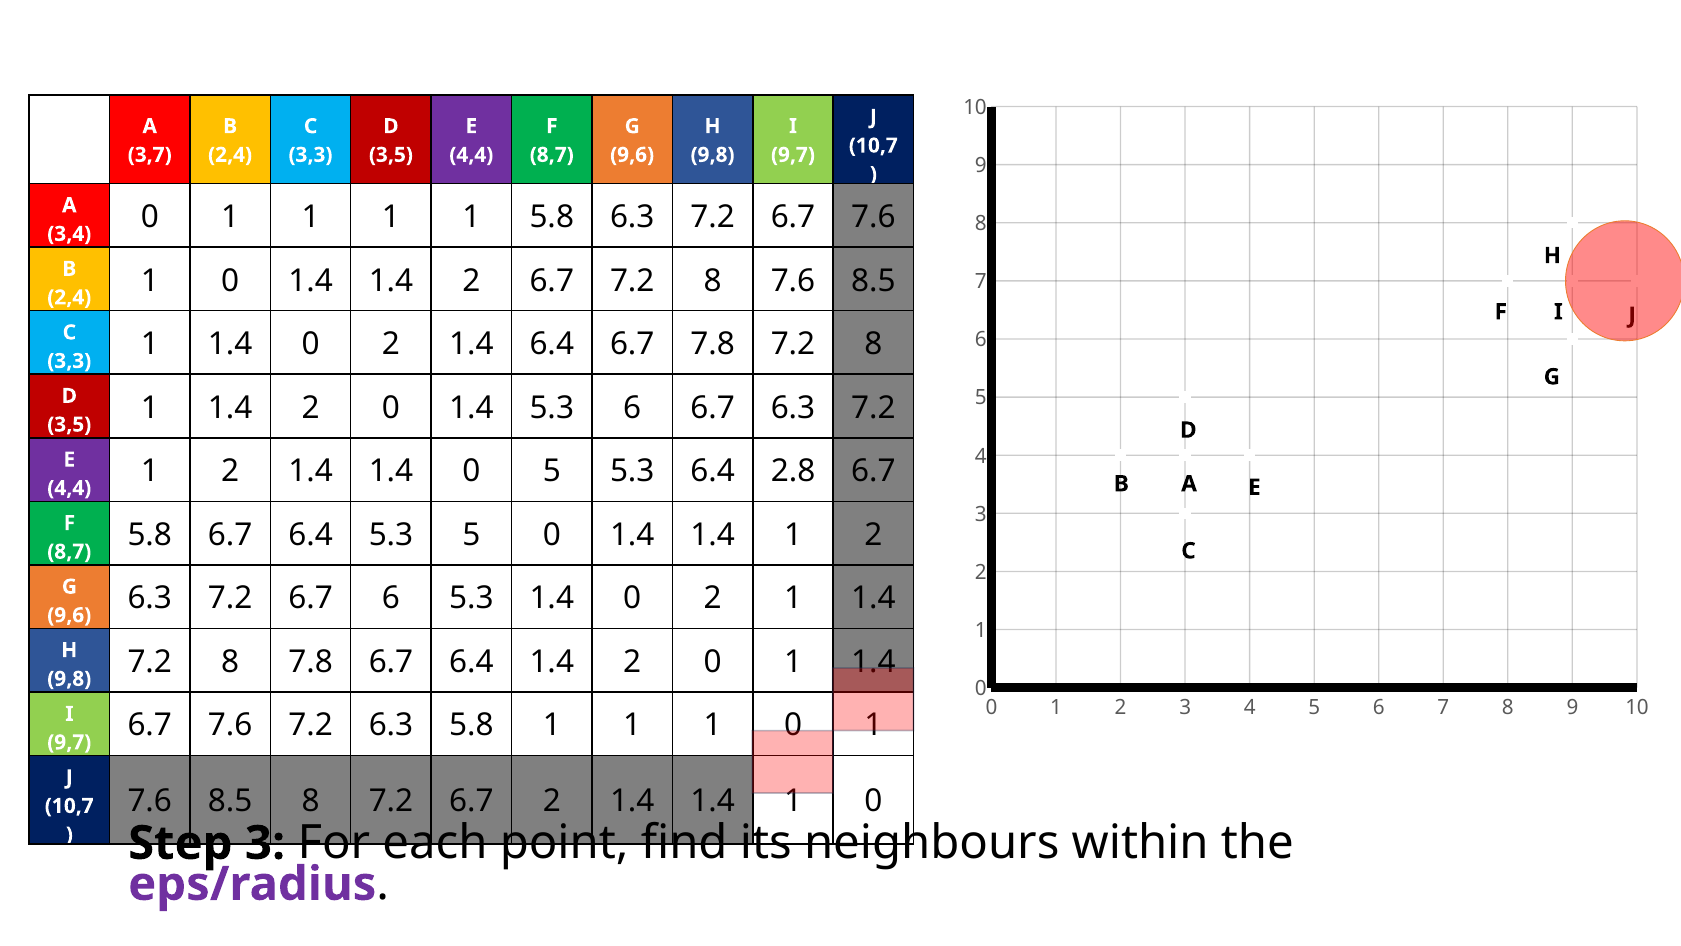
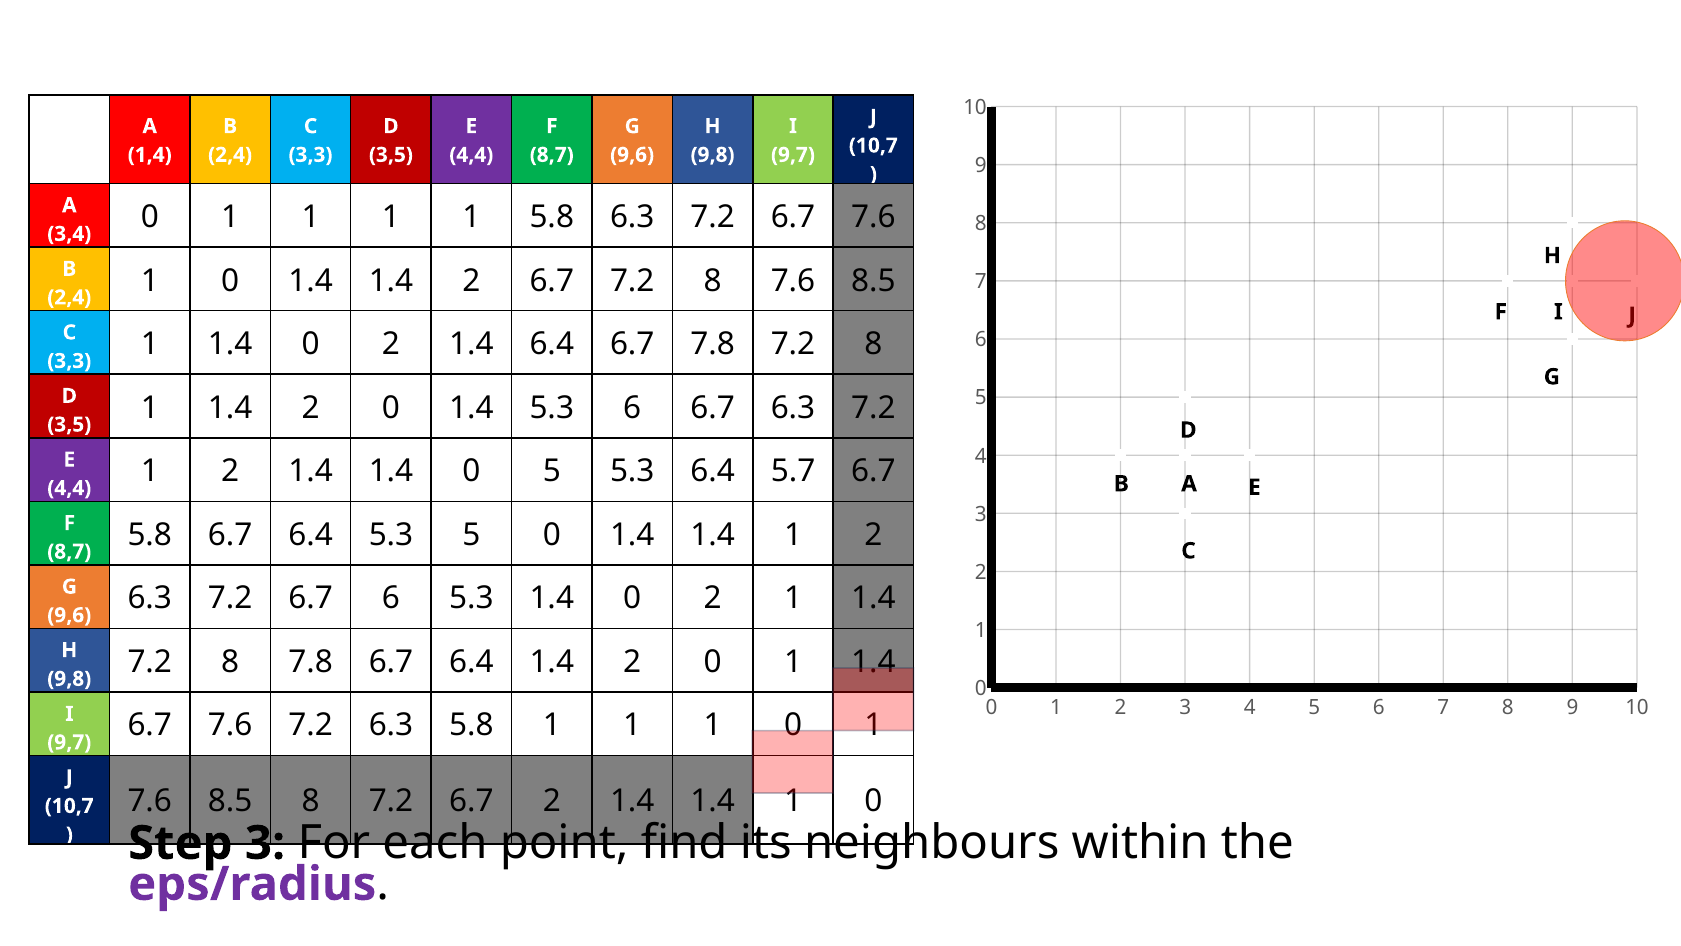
3,7: 3,7 -> 1,4 (150, 155)
2.8: 2.8 -> 5.7 (793, 471)
